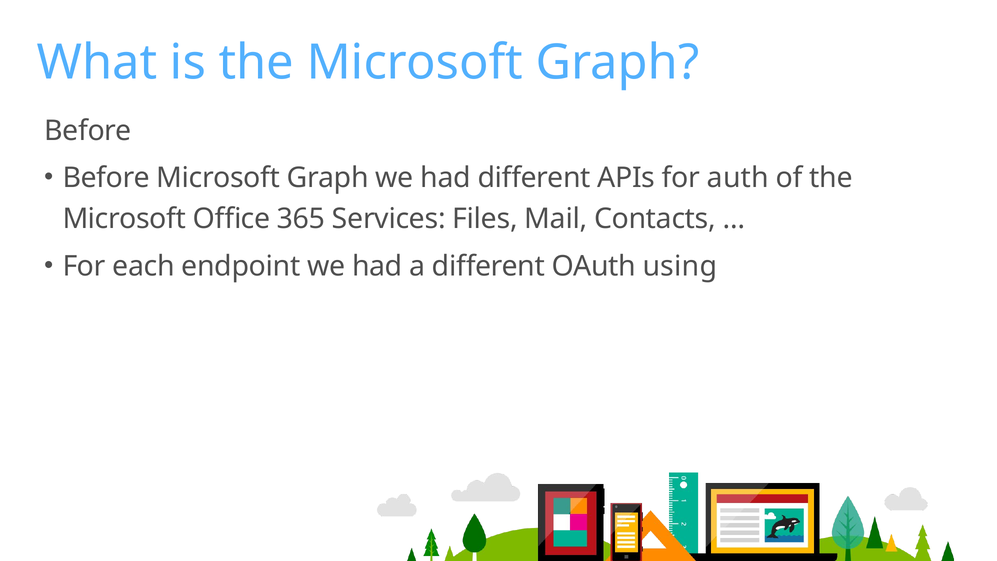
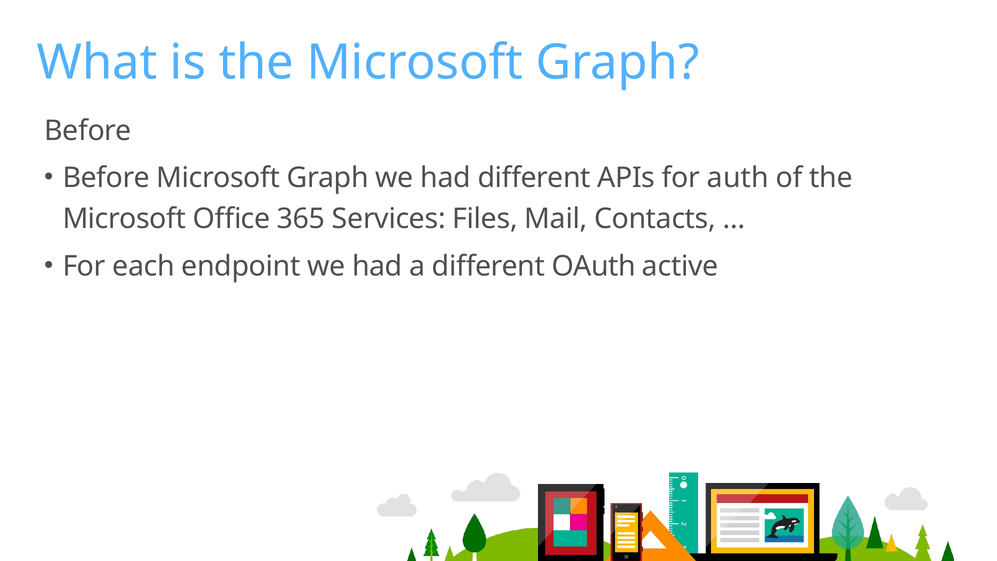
using: using -> active (680, 266)
